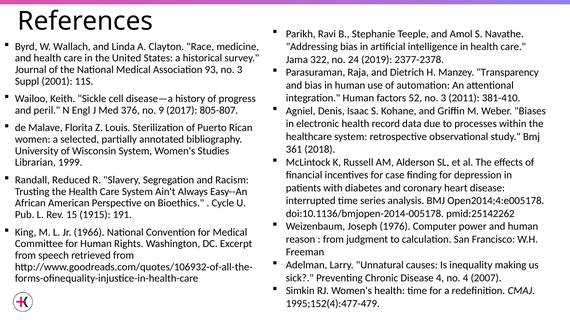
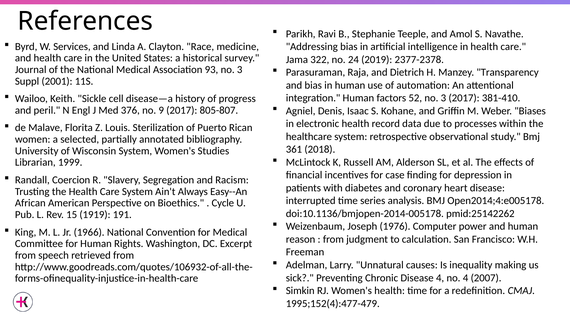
Wallach: Wallach -> Services (72, 46)
3 2011: 2011 -> 2017 (464, 98)
Reduced: Reduced -> Coercion (71, 180)
1915: 1915 -> 1919 (95, 214)
